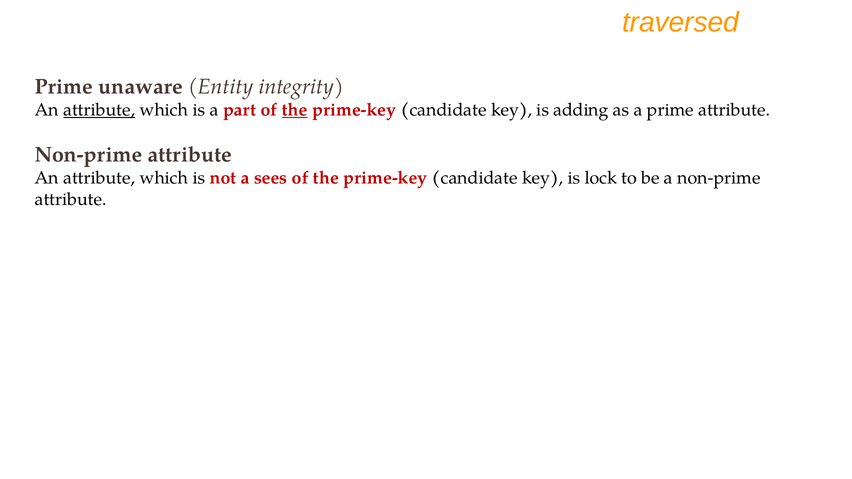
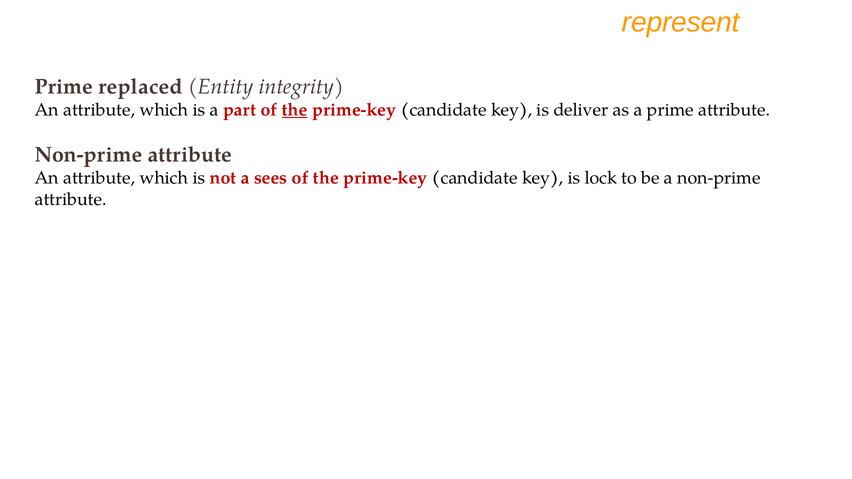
traversed: traversed -> represent (681, 22)
unaware: unaware -> replaced (141, 87)
attribute underline: present -> none (99, 110)
adding: adding -> deliver (581, 110)
